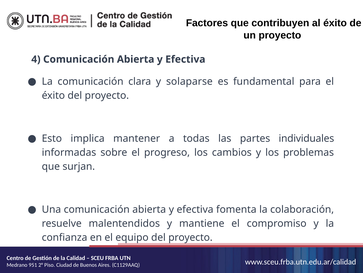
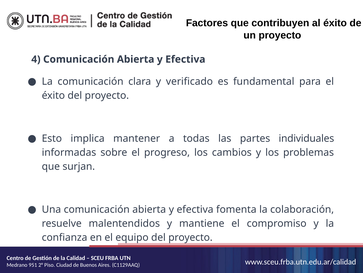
solaparse: solaparse -> verificado (189, 81)
